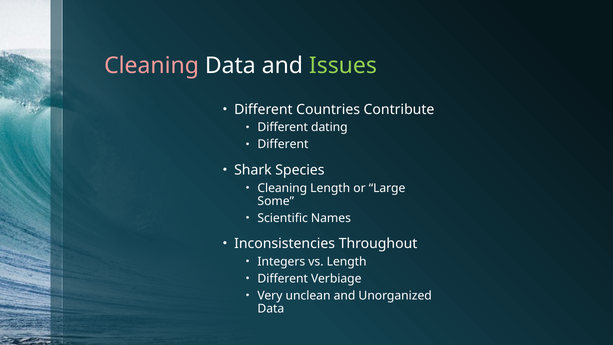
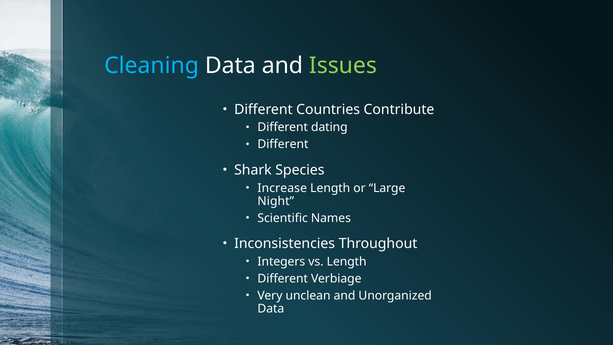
Cleaning colour: pink -> light blue (152, 66)
Cleaning: Cleaning -> Increase (282, 188)
Some: Some -> Night (276, 201)
